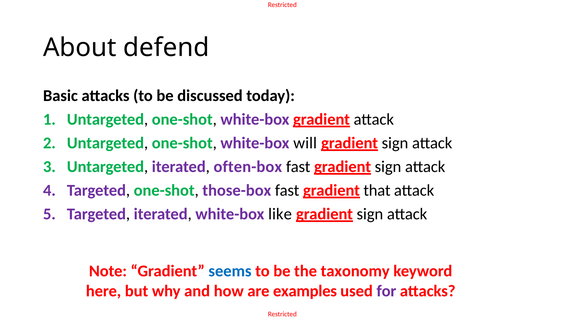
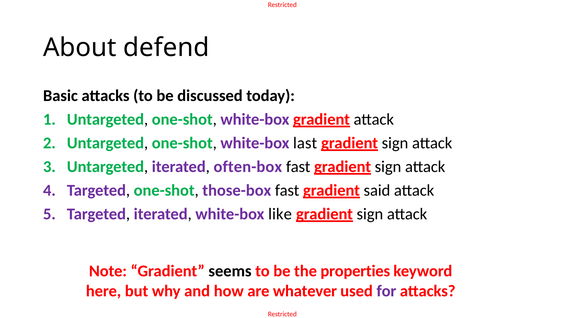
will: will -> last (305, 143)
that: that -> said (377, 190)
seems colour: blue -> black (230, 271)
taxonomy: taxonomy -> properties (355, 271)
examples: examples -> whatever (305, 291)
